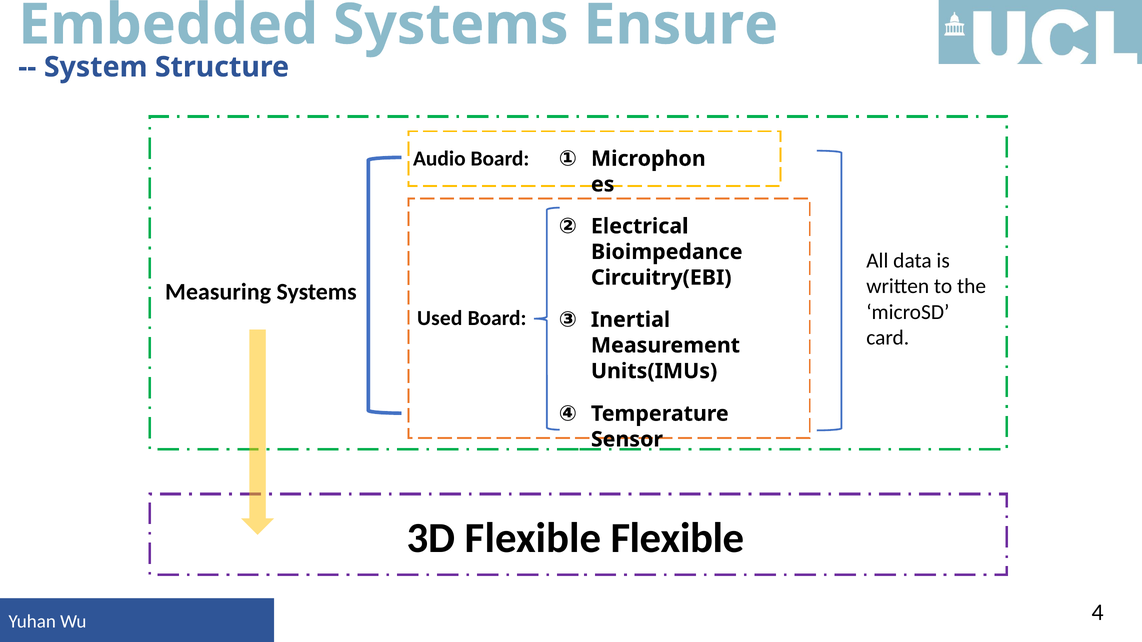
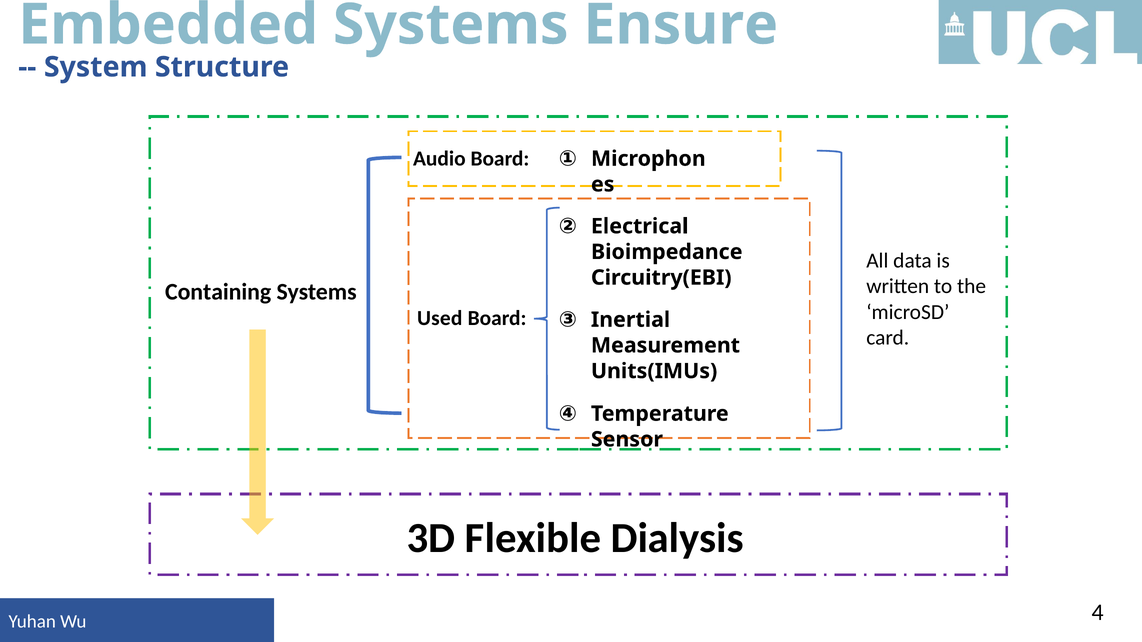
Measuring: Measuring -> Containing (218, 292)
Flexible Flexible: Flexible -> Dialysis (677, 538)
